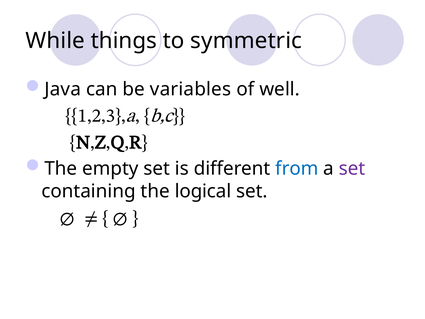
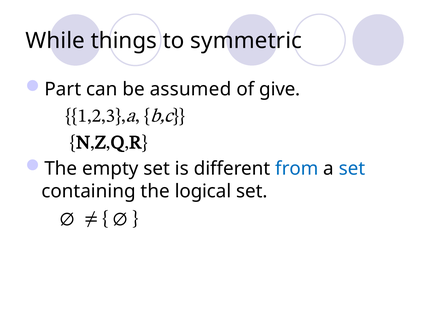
Java: Java -> Part (63, 89)
variables: variables -> assumed (191, 89)
well: well -> give (280, 89)
set colour: purple -> blue (352, 169)
